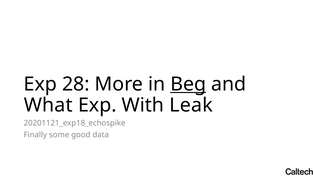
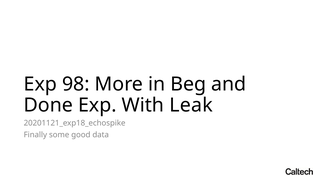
28: 28 -> 98 (76, 84)
Beg underline: present -> none (188, 84)
What: What -> Done (48, 105)
